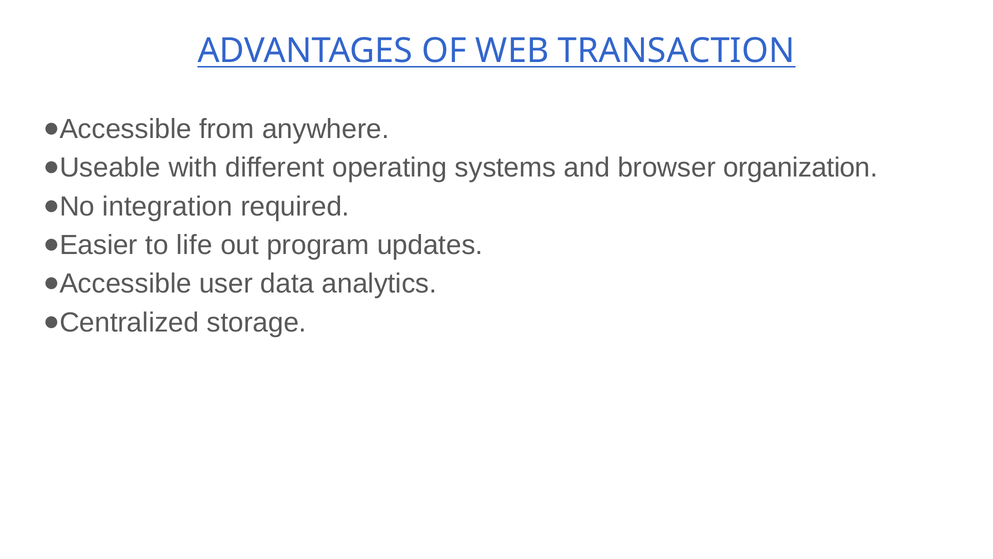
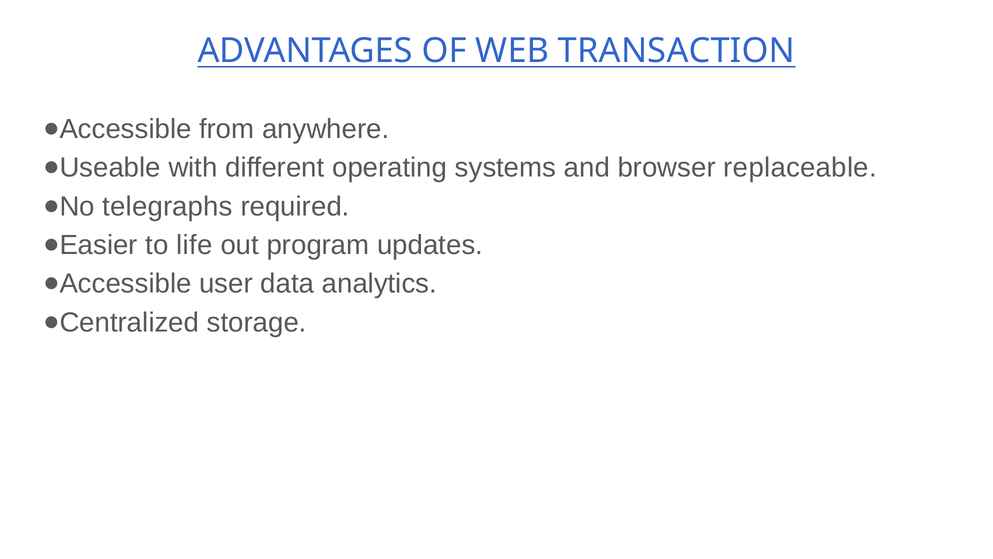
organization: organization -> replaceable (800, 168)
integration: integration -> telegraphs (168, 206)
